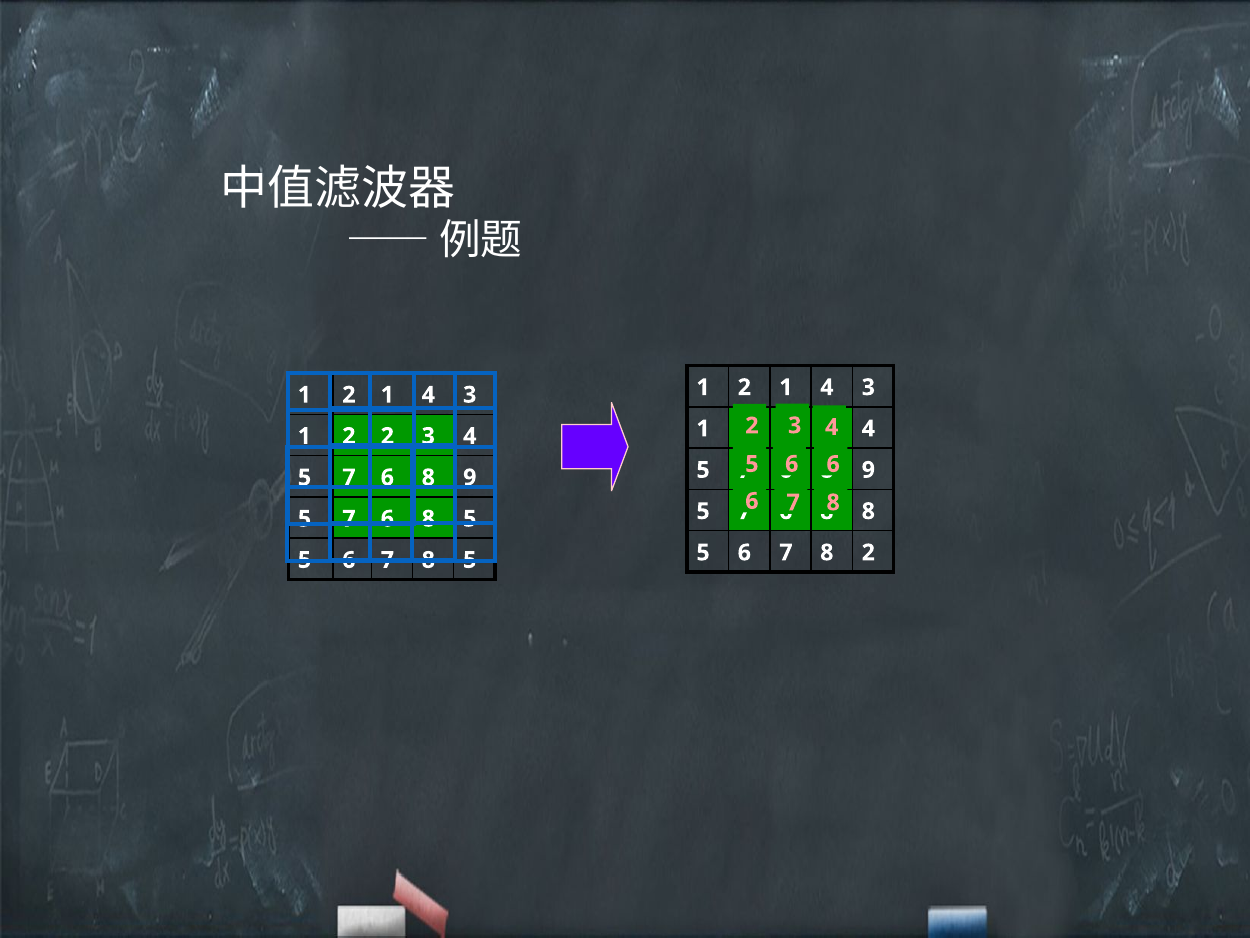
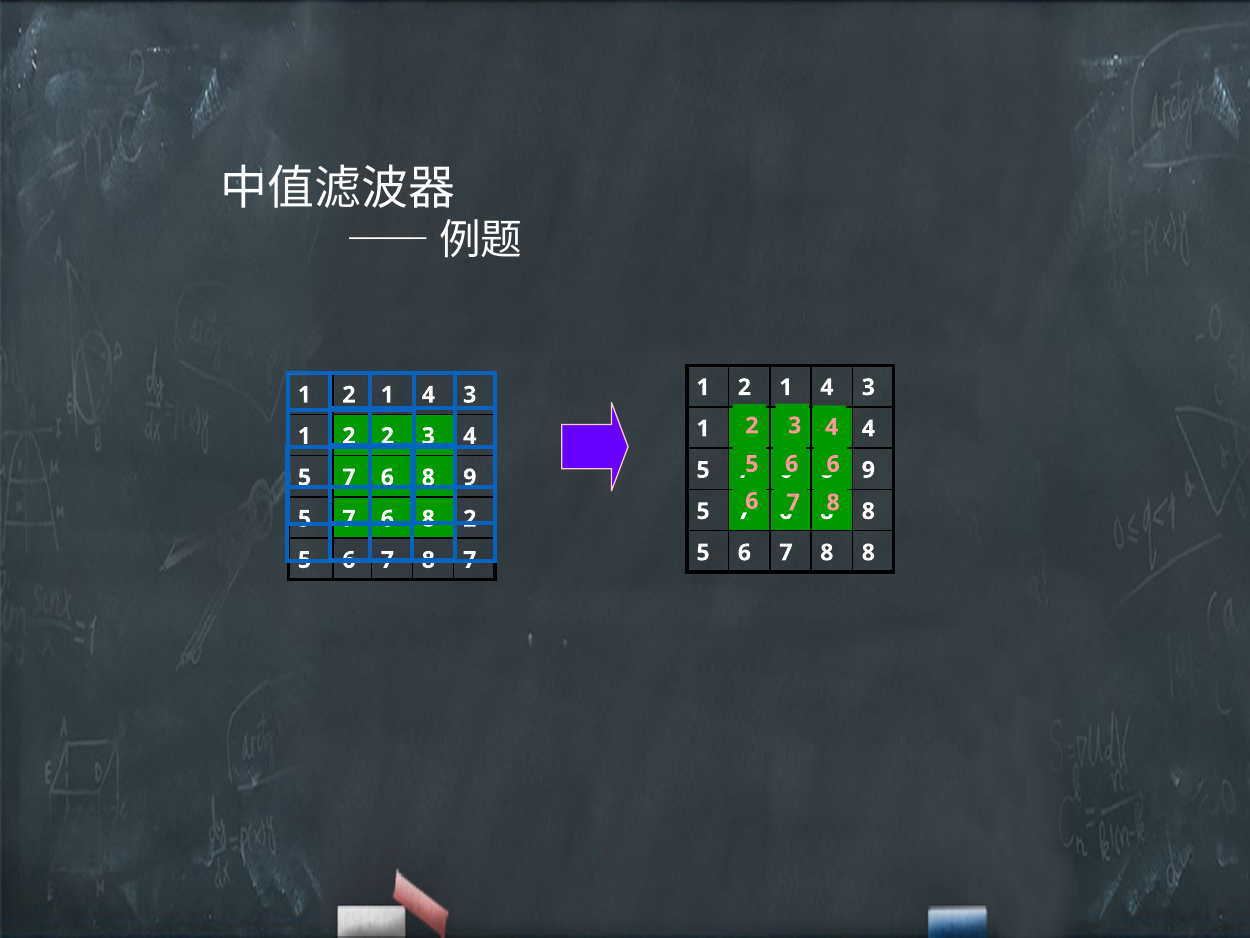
6 8 5: 5 -> 2 (470, 519)
7 8 2: 2 -> 8 (868, 552)
7 8 5: 5 -> 7 (470, 560)
